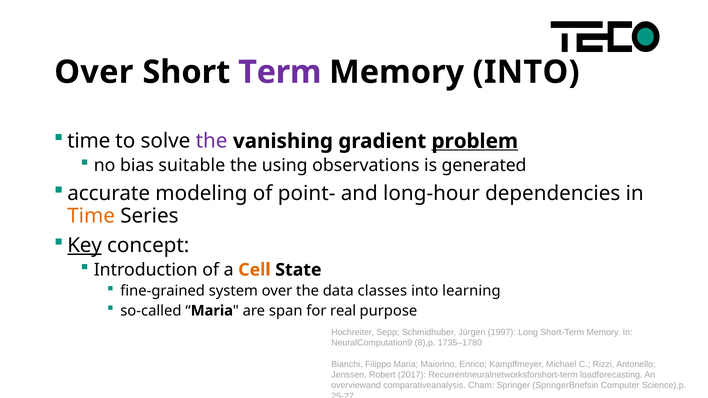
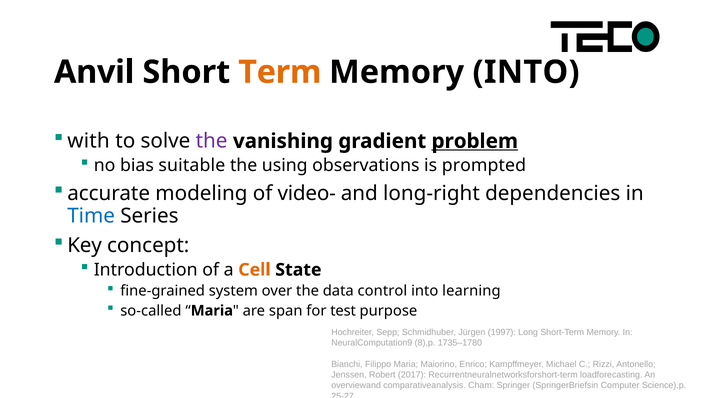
Over: Over -> Anvil (94, 72)
Term colour: purple -> orange (280, 72)
time: time -> with (89, 141)
generated: generated -> prompted (484, 166)
point-: point- -> video- (307, 194)
long-hour: long-hour -> long-right (431, 194)
Time colour: orange -> blue (91, 216)
Key underline: present -> none (85, 246)
classes: classes -> control (382, 291)
real: real -> test (343, 311)
